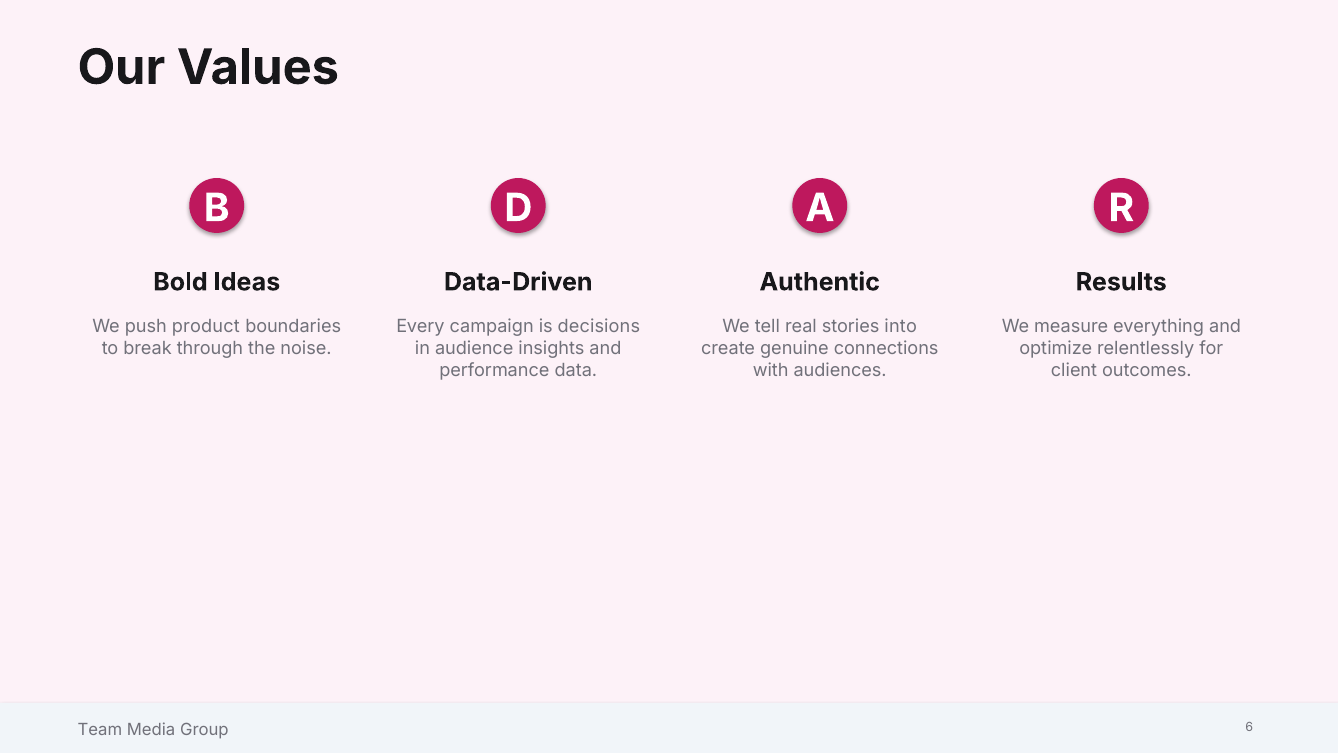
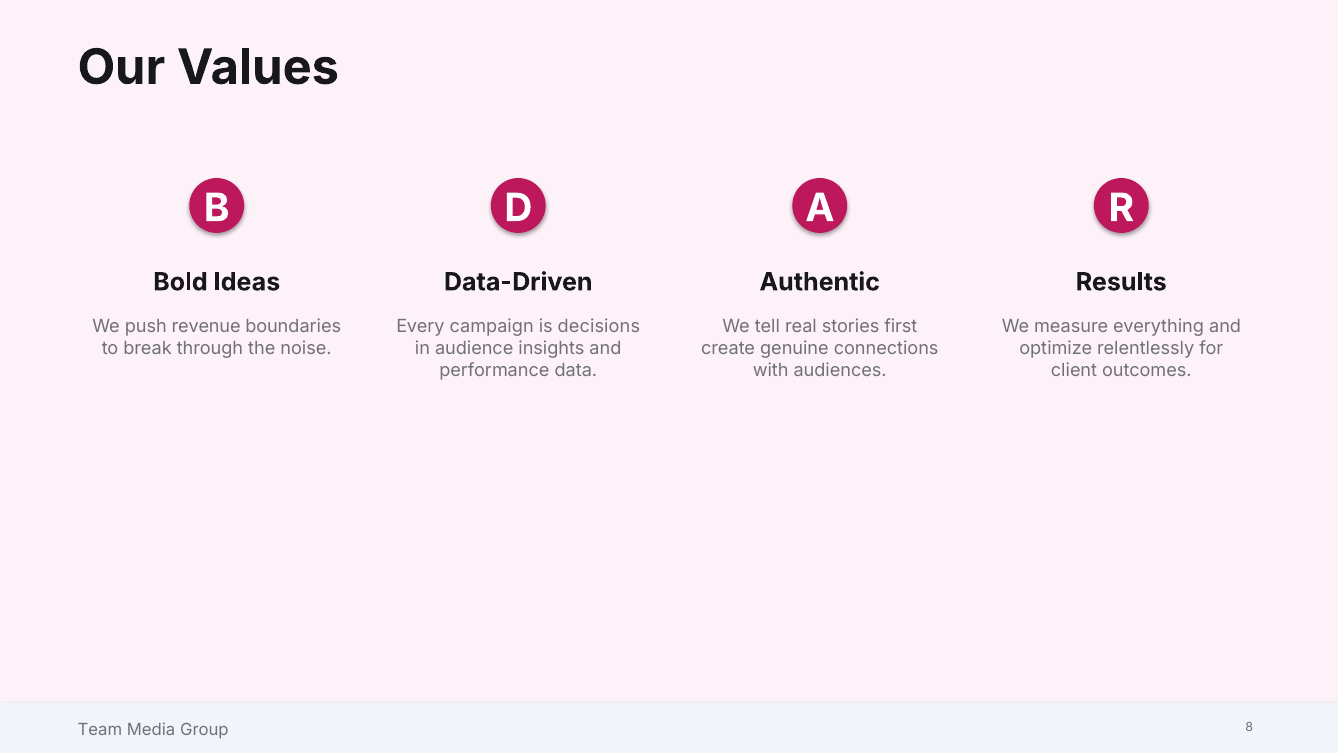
product: product -> revenue (206, 327)
into: into -> first (901, 327)
6: 6 -> 8 (1249, 727)
